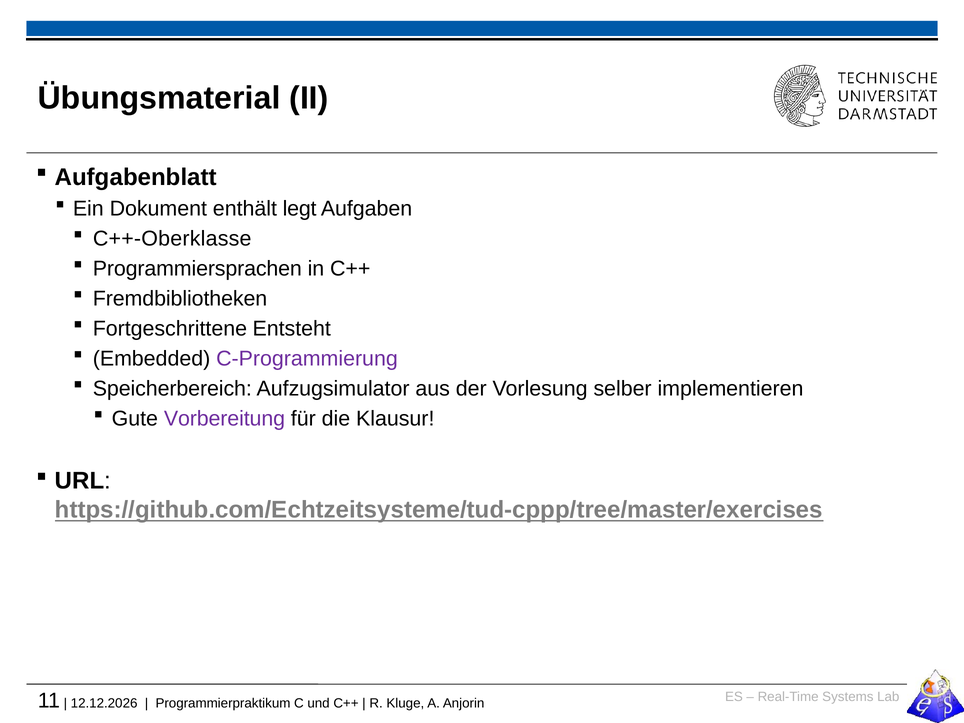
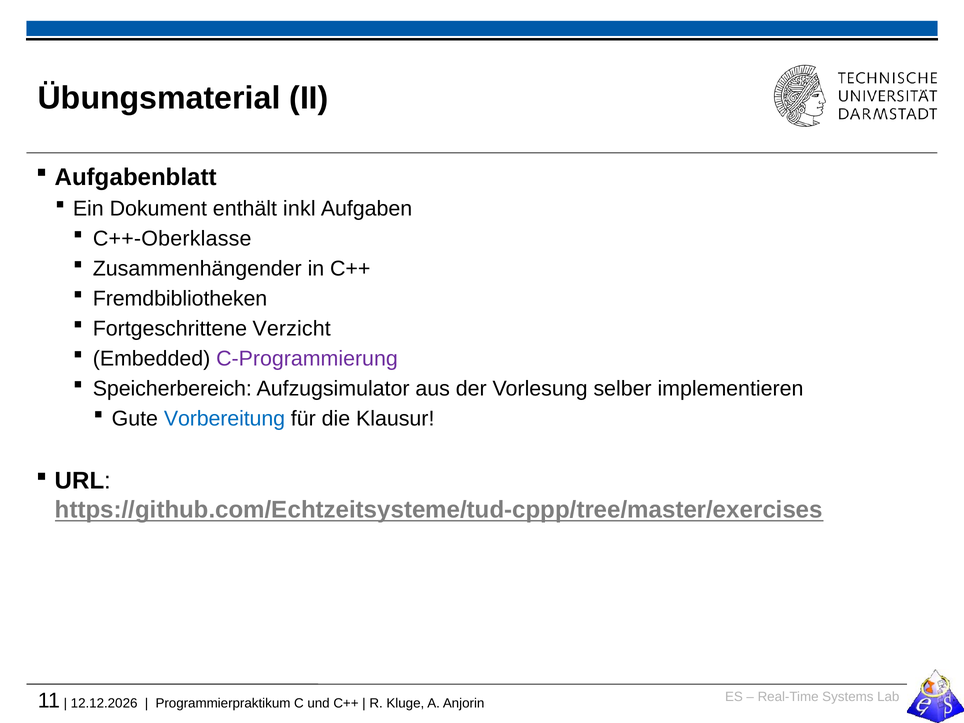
legt: legt -> inkl (299, 209)
Programmiersprachen: Programmiersprachen -> Zusammenhängender (197, 269)
Entsteht: Entsteht -> Verzicht (292, 329)
Vorbereitung colour: purple -> blue (224, 419)
